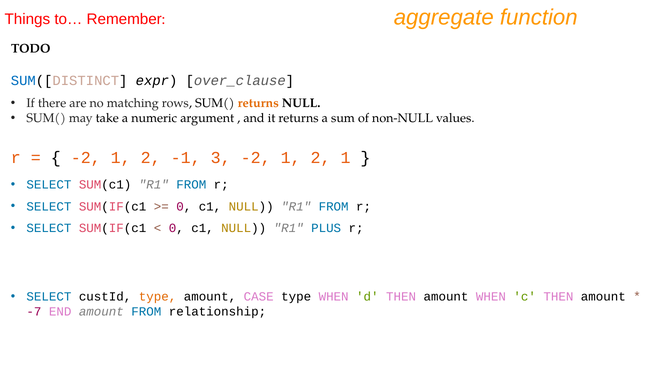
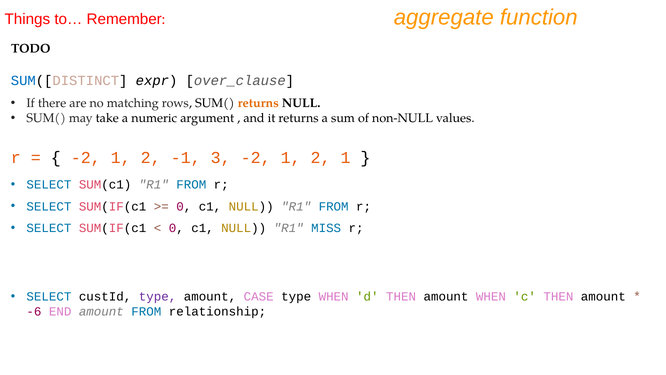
PLUS: PLUS -> MISS (326, 228)
type colour: orange -> purple (158, 297)
-7: -7 -> -6 (34, 312)
